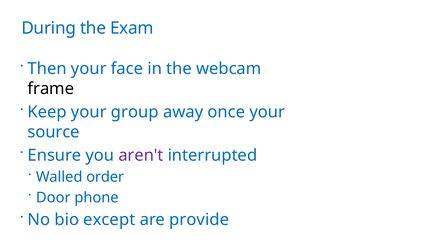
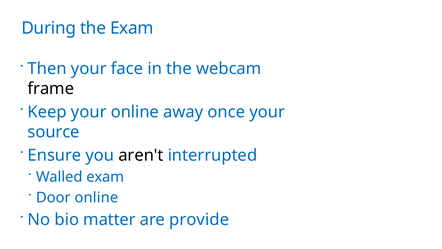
your group: group -> online (135, 112)
aren't colour: purple -> black (141, 155)
Walled order: order -> exam (105, 177)
Door phone: phone -> online (96, 197)
except: except -> matter (109, 219)
